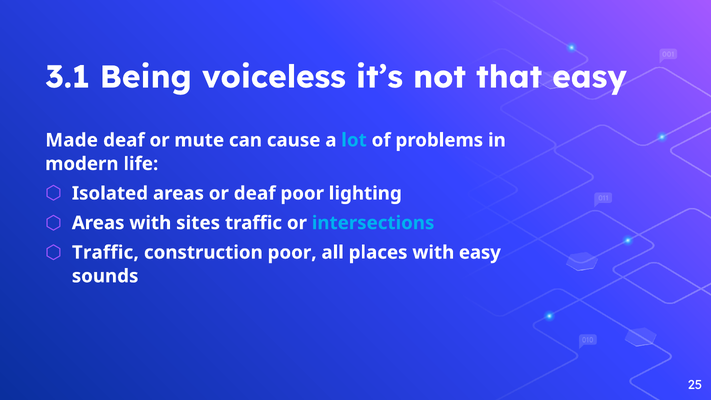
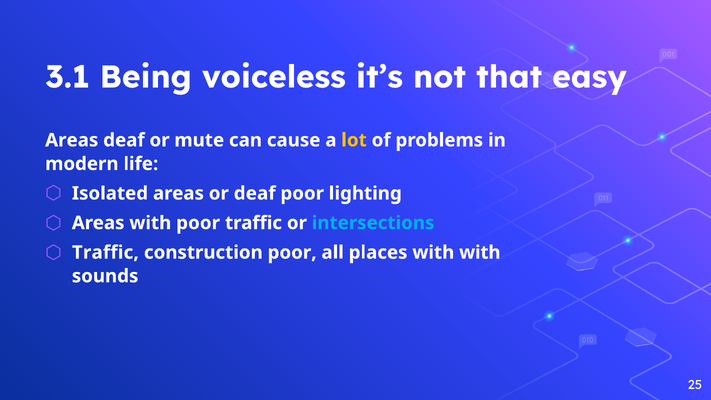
Made: Made -> Areas (72, 140)
lot colour: light blue -> yellow (354, 140)
with sites: sites -> poor (198, 223)
with easy: easy -> with (480, 252)
